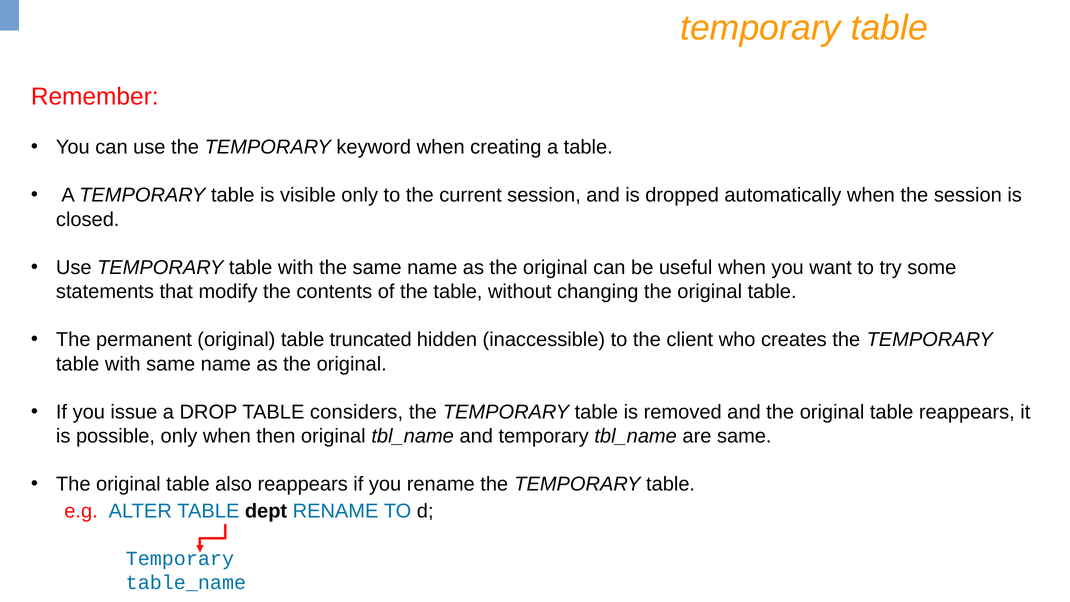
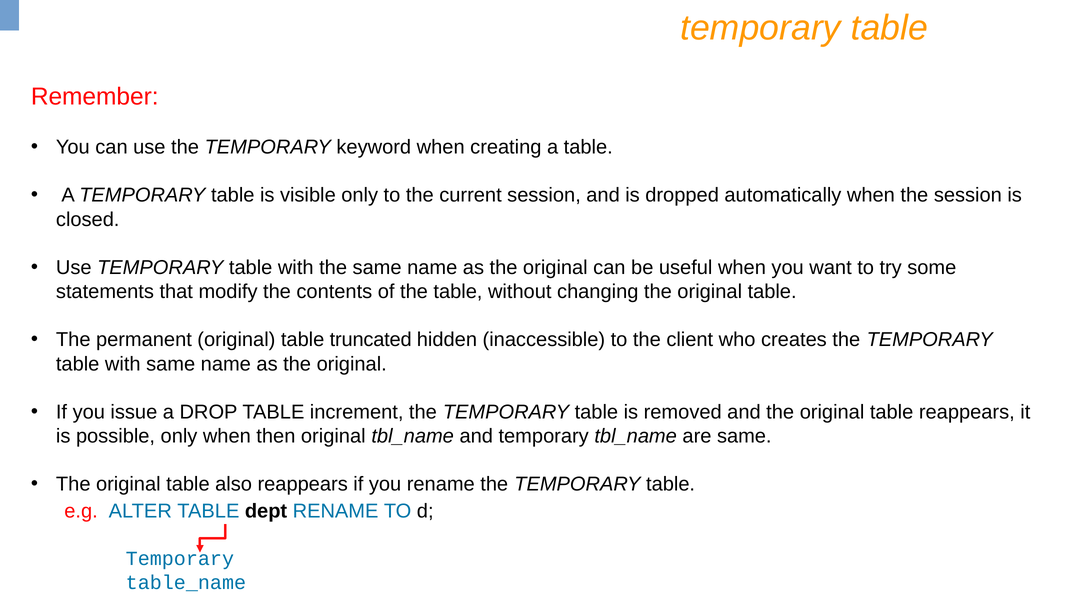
considers: considers -> increment (357, 412)
